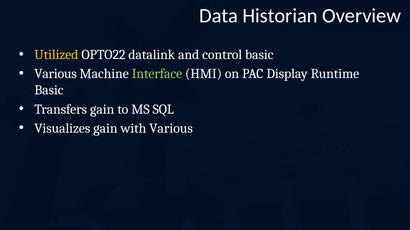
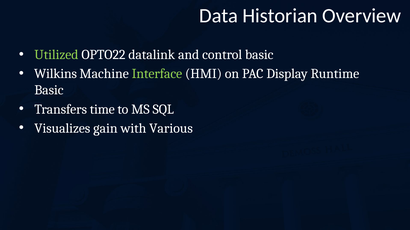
Utilized colour: yellow -> light green (56, 55)
Various: Various -> Wilkins (56, 74)
Transfers gain: gain -> time (102, 109)
